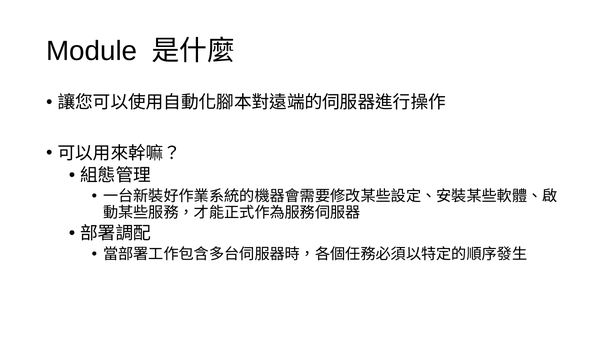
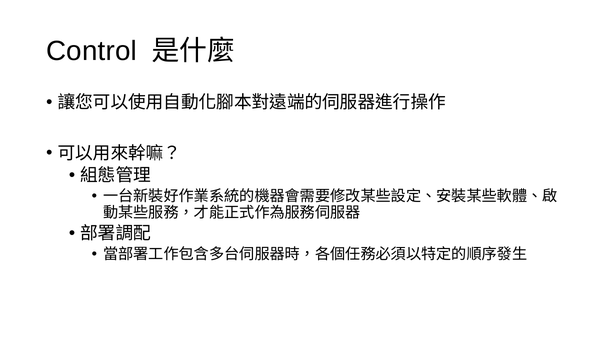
Module: Module -> Control (92, 51)
